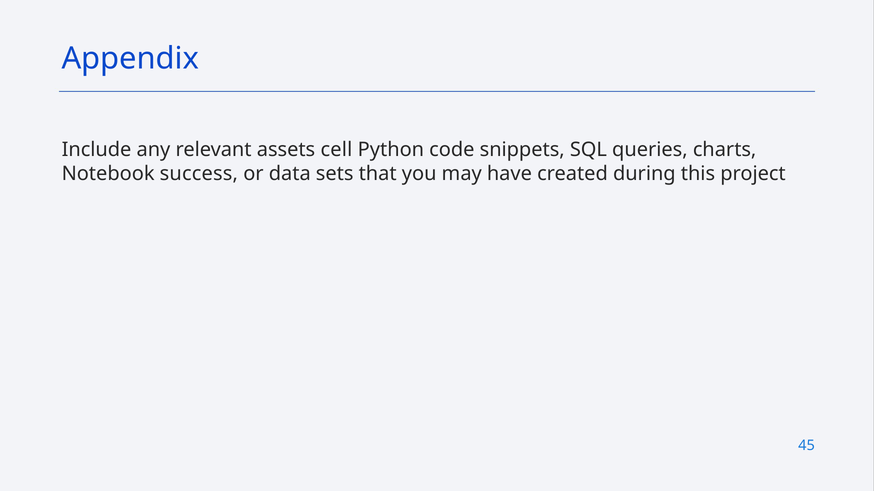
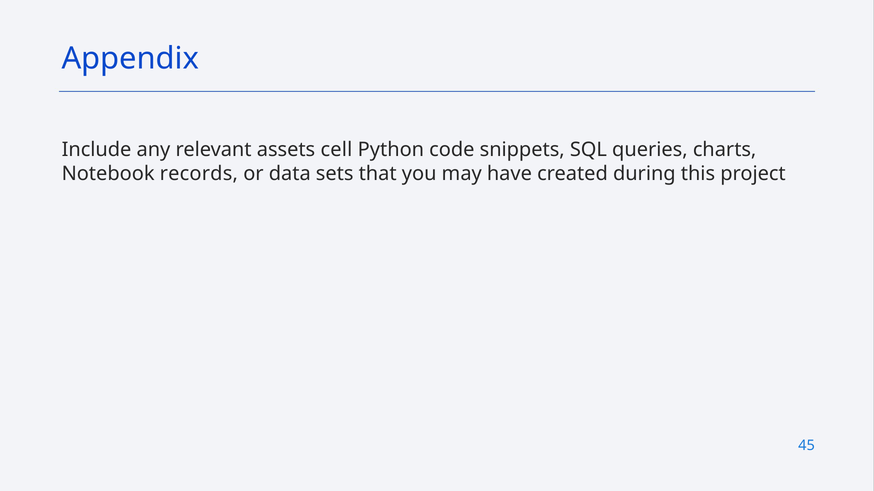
success: success -> records (199, 174)
